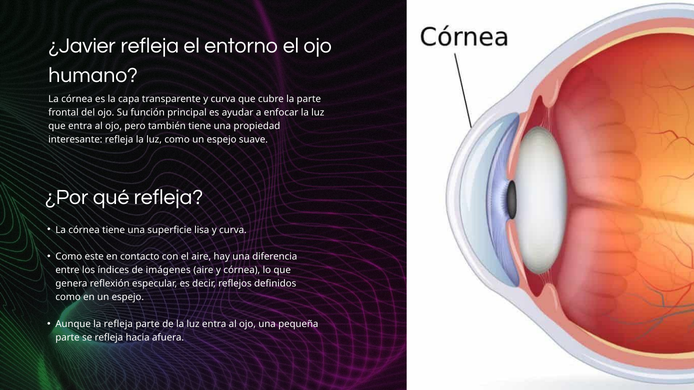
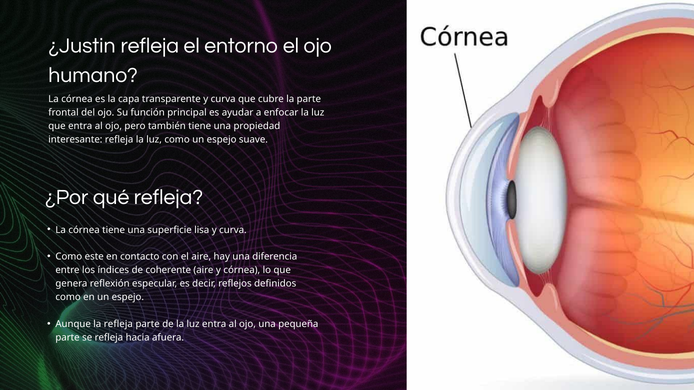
¿Javier: ¿Javier -> ¿Justin (82, 46)
imágenes: imágenes -> coherente (168, 271)
